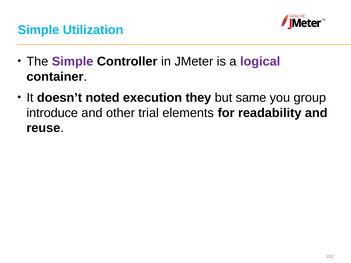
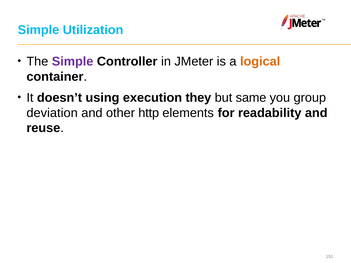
logical colour: purple -> orange (260, 61)
noted: noted -> using (102, 98)
introduce: introduce -> deviation (52, 113)
trial: trial -> http (149, 113)
